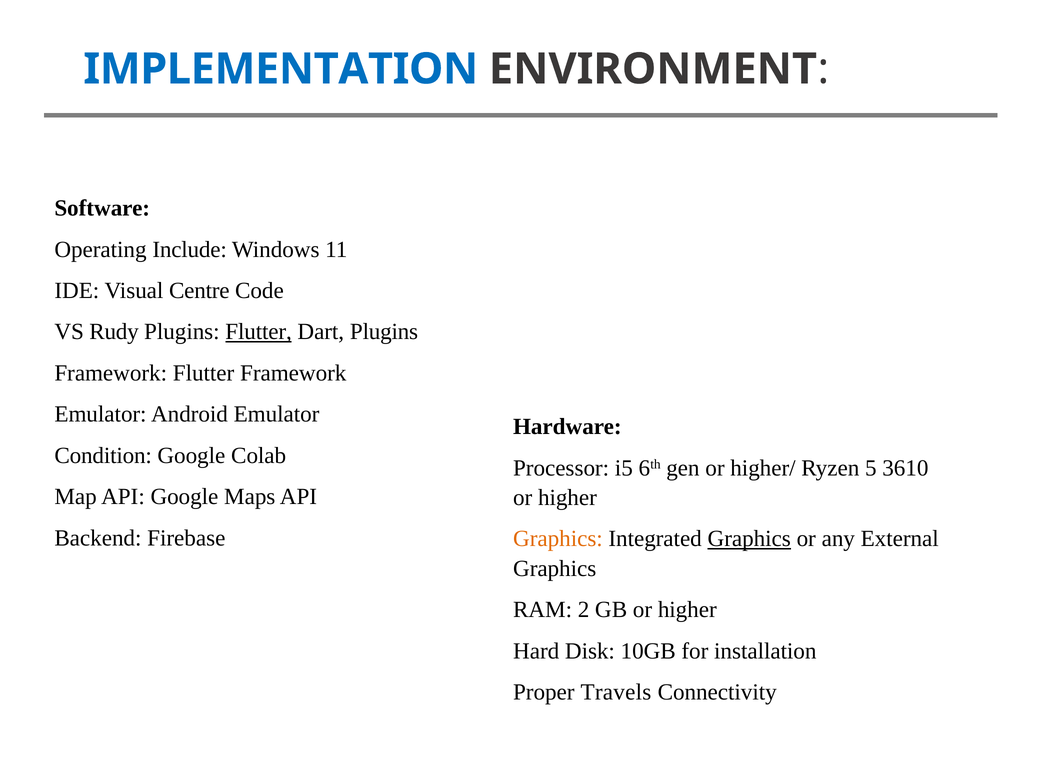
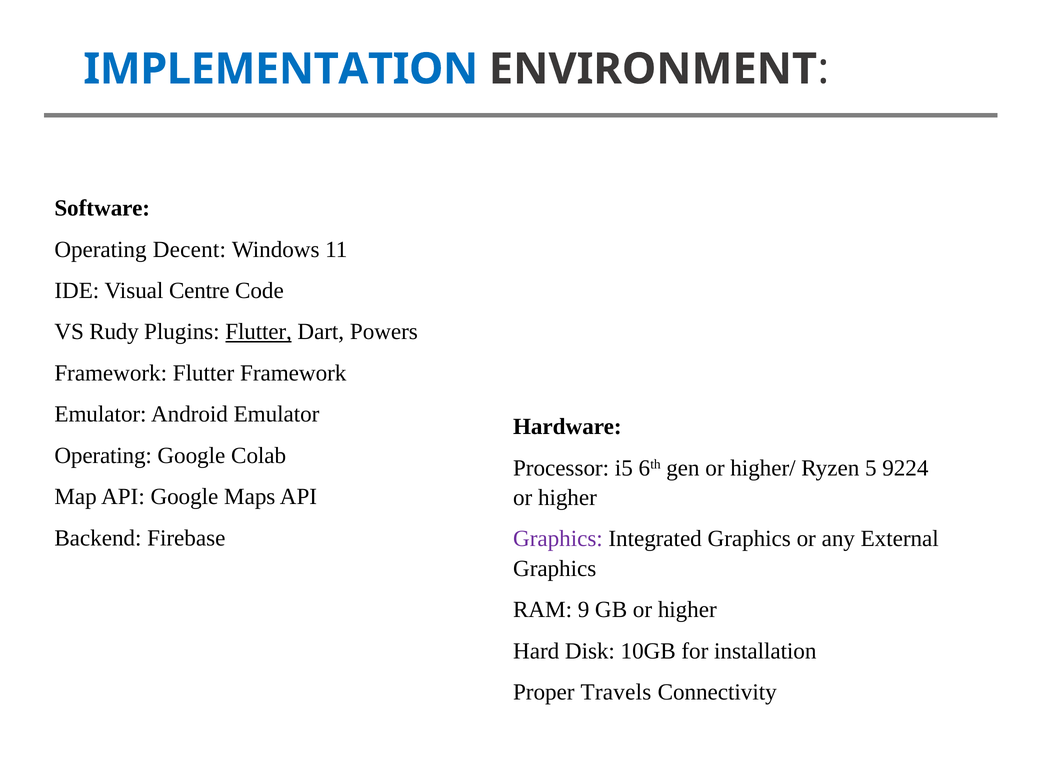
Include: Include -> Decent (189, 250)
Dart Plugins: Plugins -> Powers (384, 332)
Condition: Condition -> Operating (103, 456)
3610: 3610 -> 9224 (905, 468)
Graphics colour: orange -> purple (558, 539)
Graphics underline: present -> none (749, 539)
2: 2 -> 9 (584, 610)
